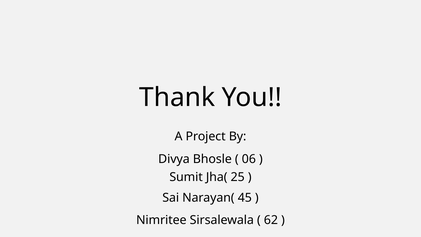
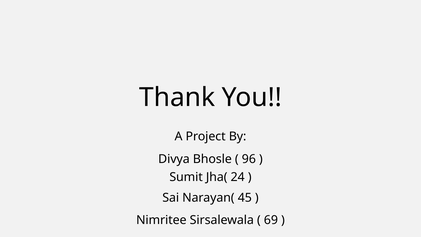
06: 06 -> 96 (249, 159)
25: 25 -> 24 (238, 177)
62: 62 -> 69 (271, 220)
